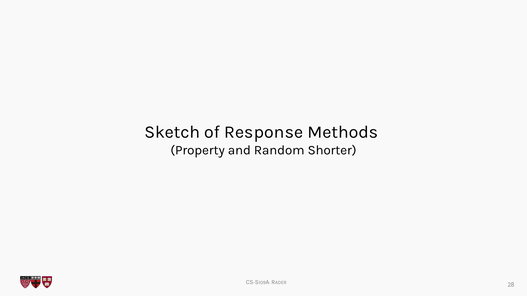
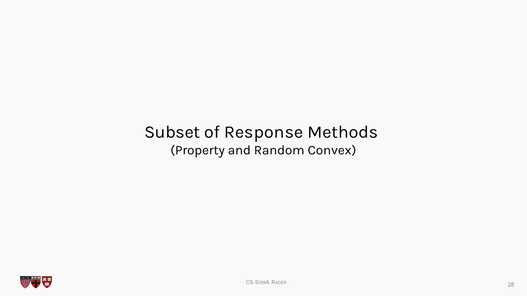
Sketch: Sketch -> Subset (172, 132)
Shorter: Shorter -> Convex (332, 150)
